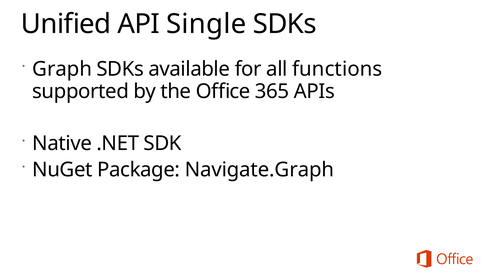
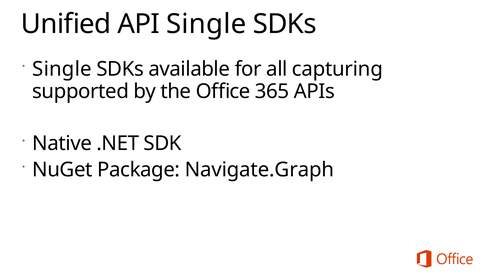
Graph: Graph -> Single (62, 69)
functions: functions -> capturing (337, 69)
